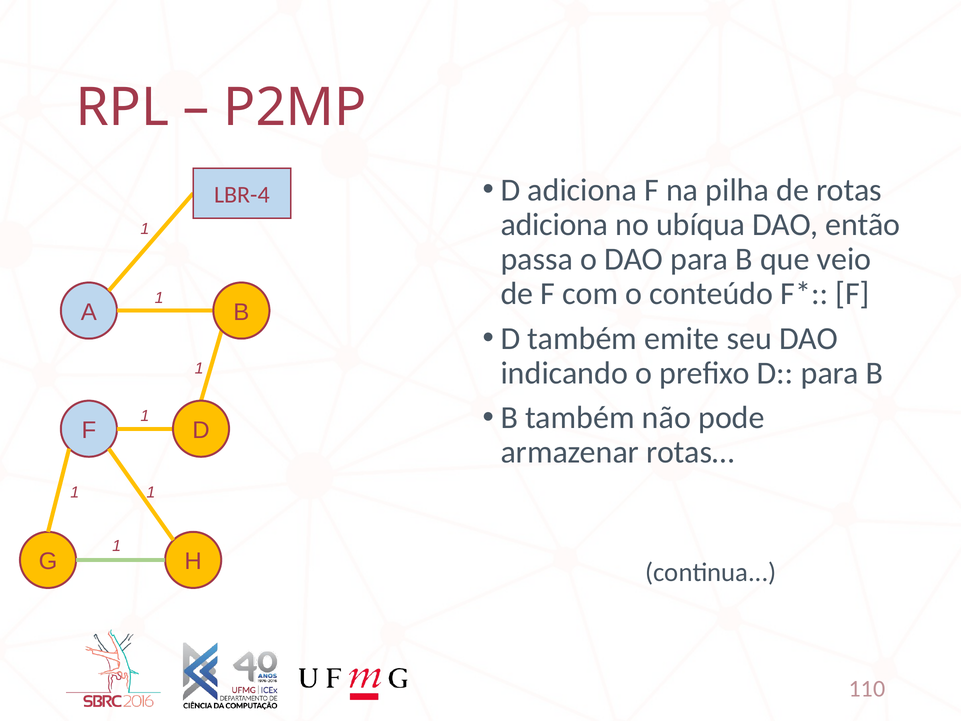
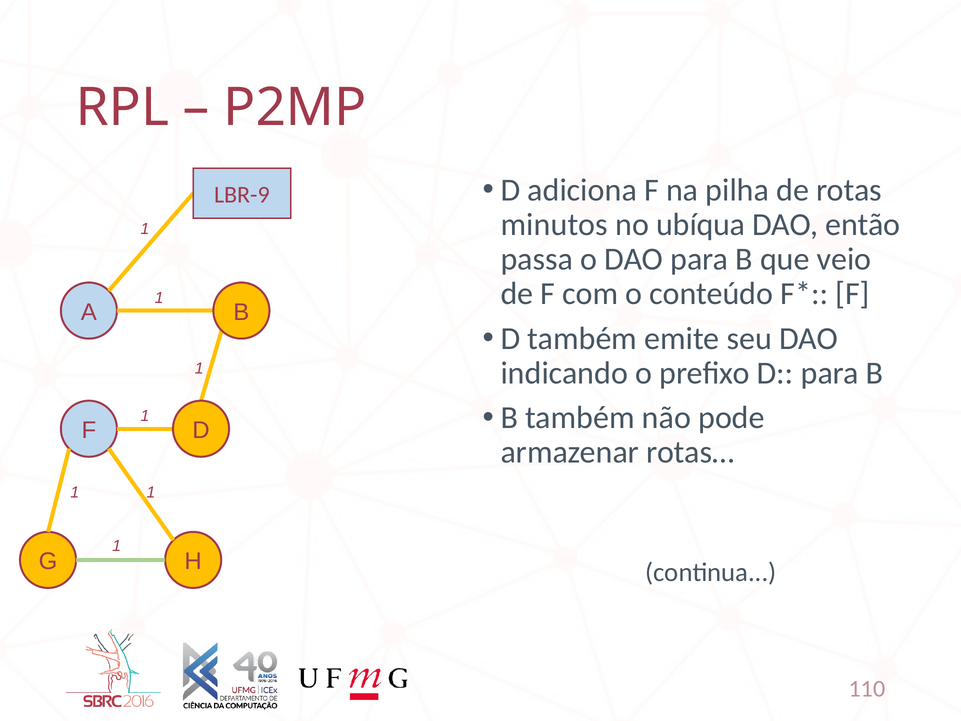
LBR-4: LBR-4 -> LBR-9 (242, 195)
adiciona: adiciona -> minutos (554, 225)
